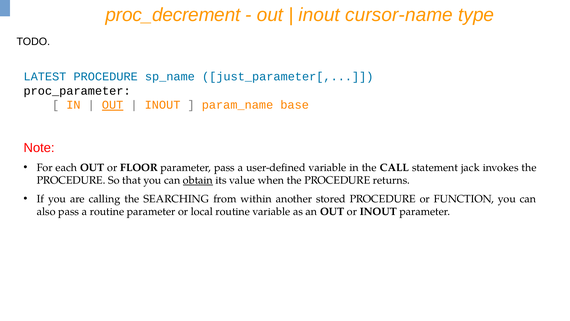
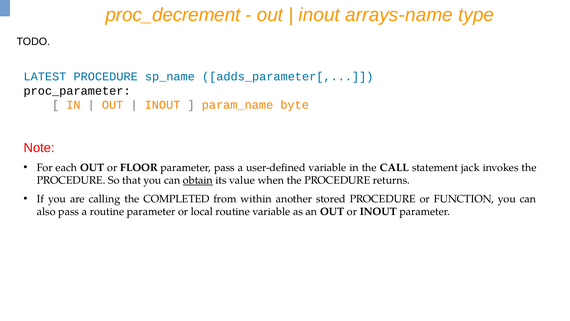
cursor-name: cursor-name -> arrays-name (399, 15)
just_parameter[: just_parameter[ -> adds_parameter[ (288, 76)
OUT underline: present -> none (113, 105)
base: base -> byte (295, 105)
SEARCHING: SEARCHING -> COMPLETED (176, 199)
